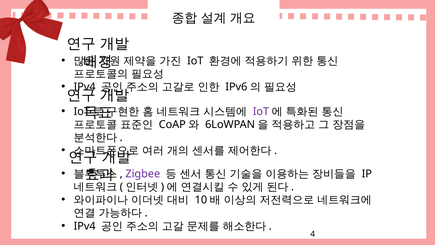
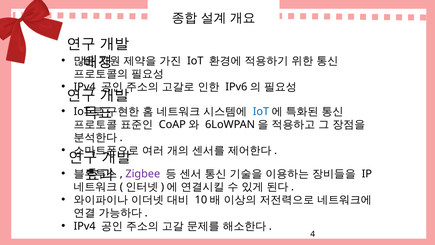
IoT colour: purple -> blue (261, 111)
